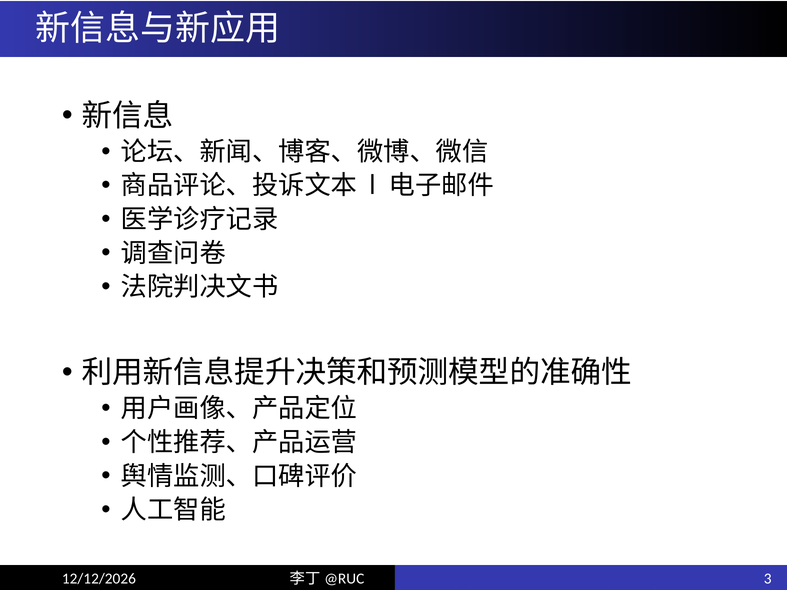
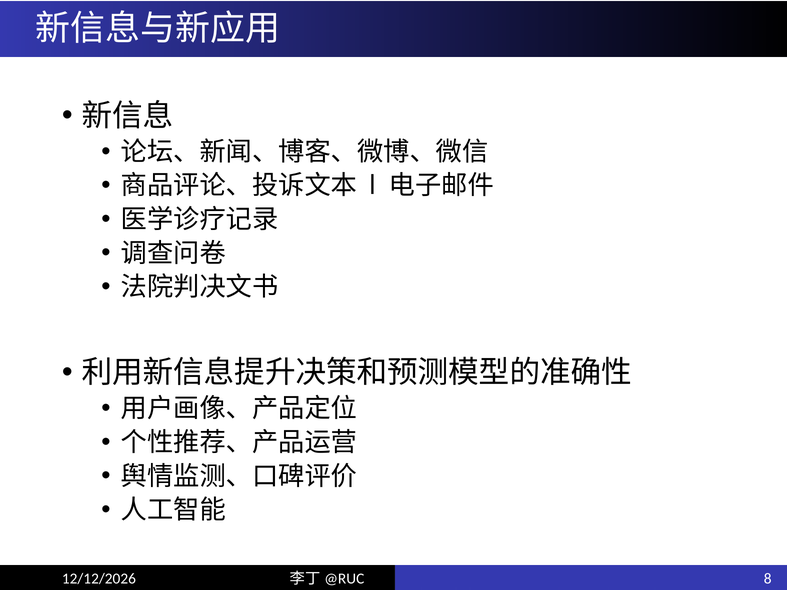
3: 3 -> 8 (768, 579)
